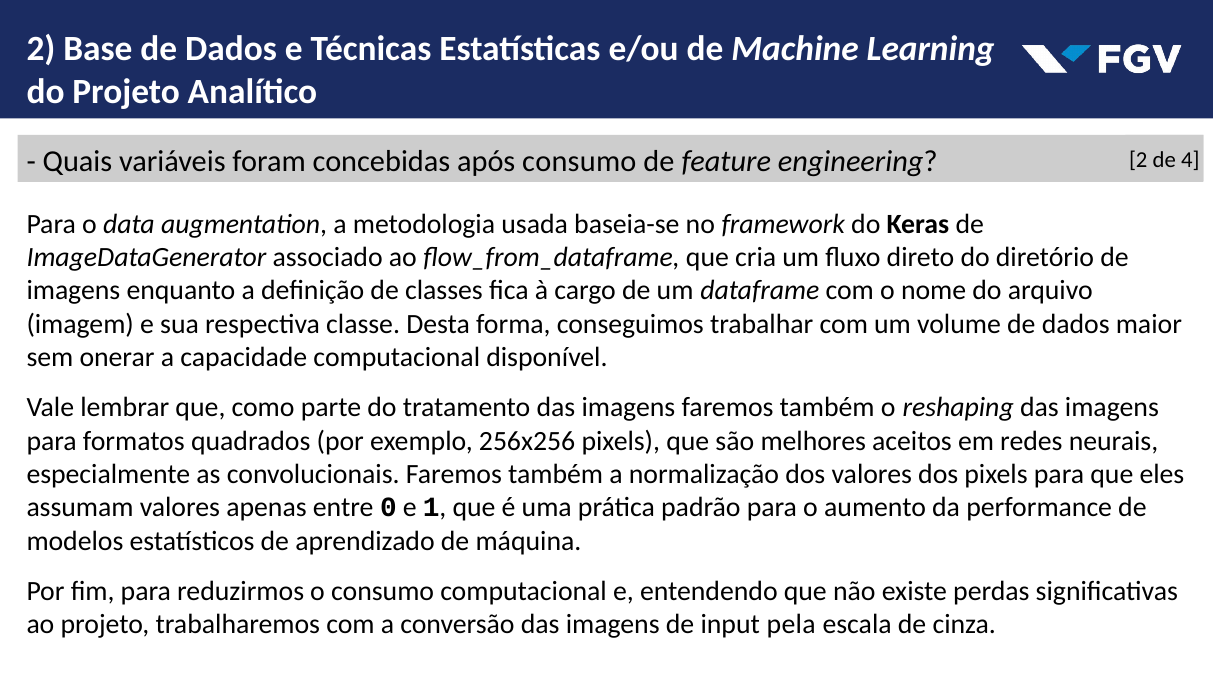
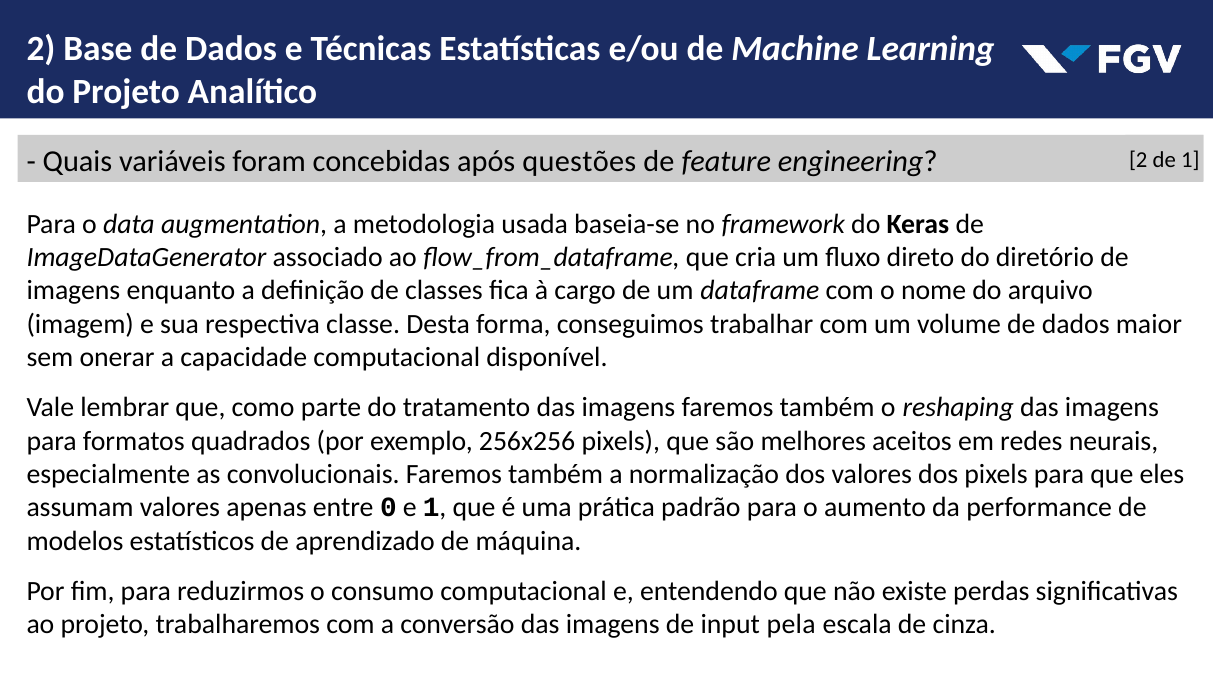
após consumo: consumo -> questões (579, 161)
de 4: 4 -> 1 (1190, 160)
